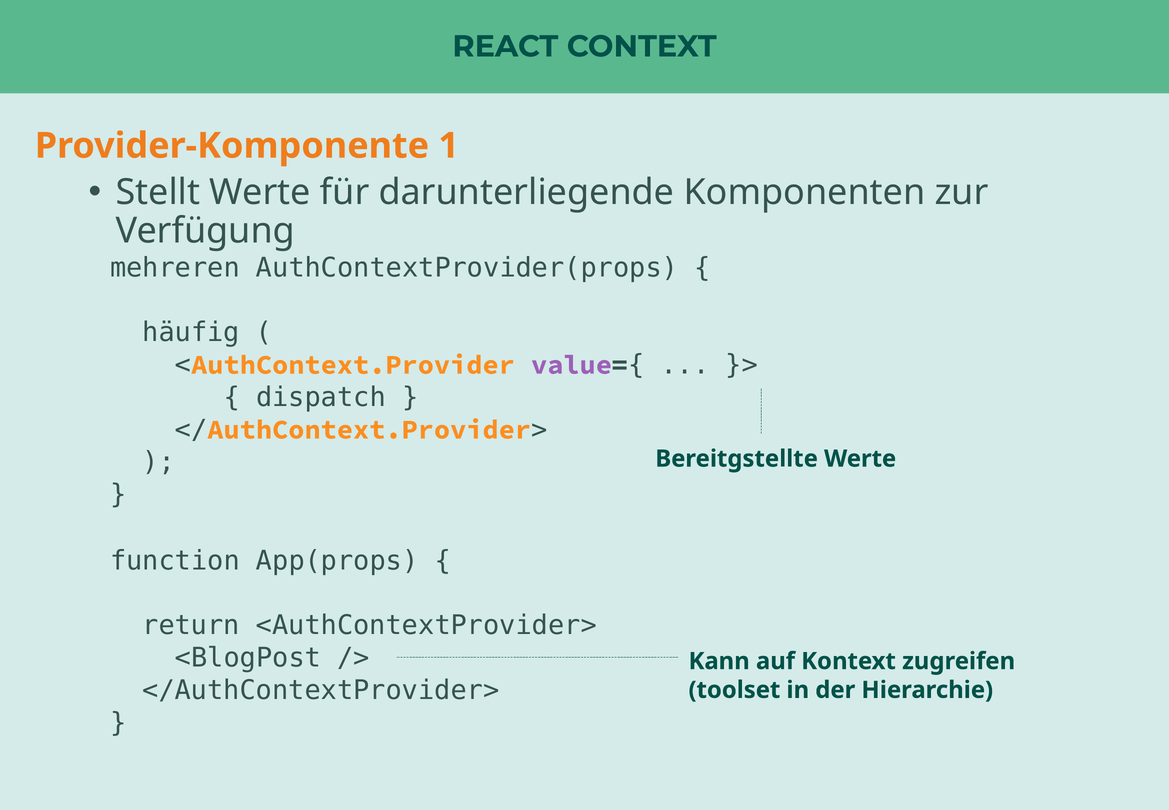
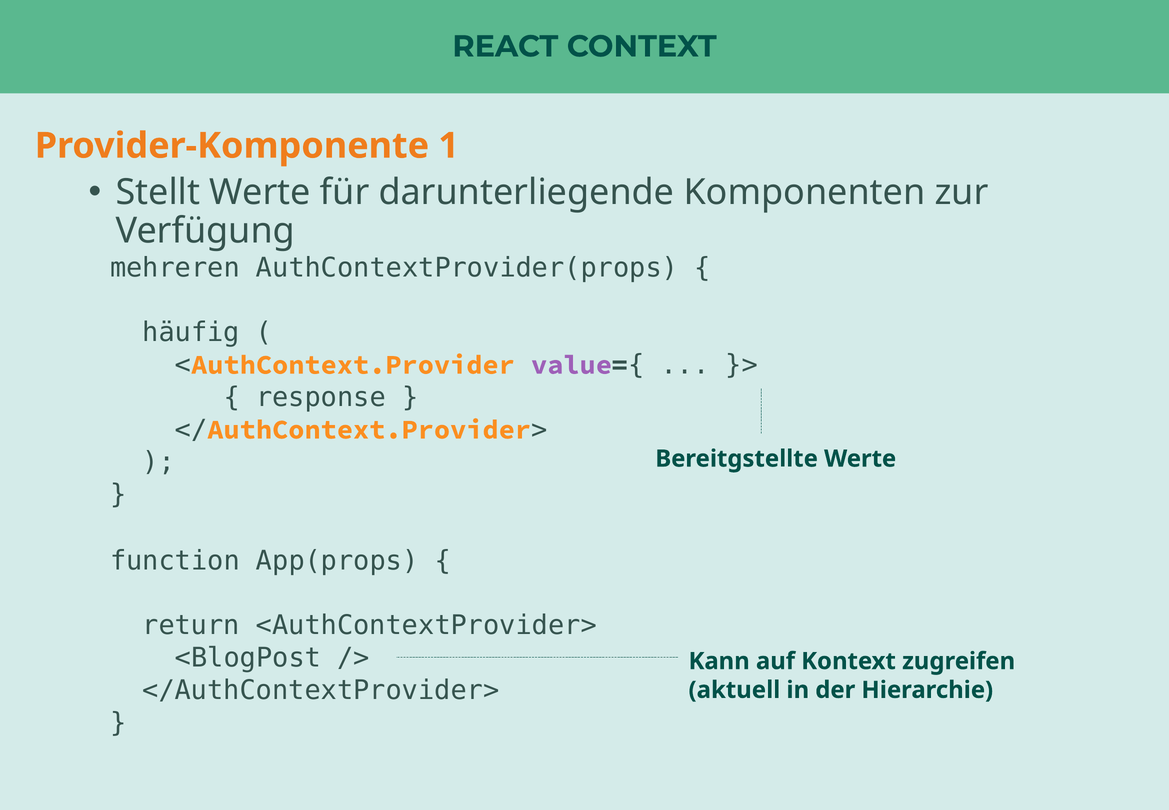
dispatch: dispatch -> response (321, 397)
toolset: toolset -> aktuell (734, 689)
